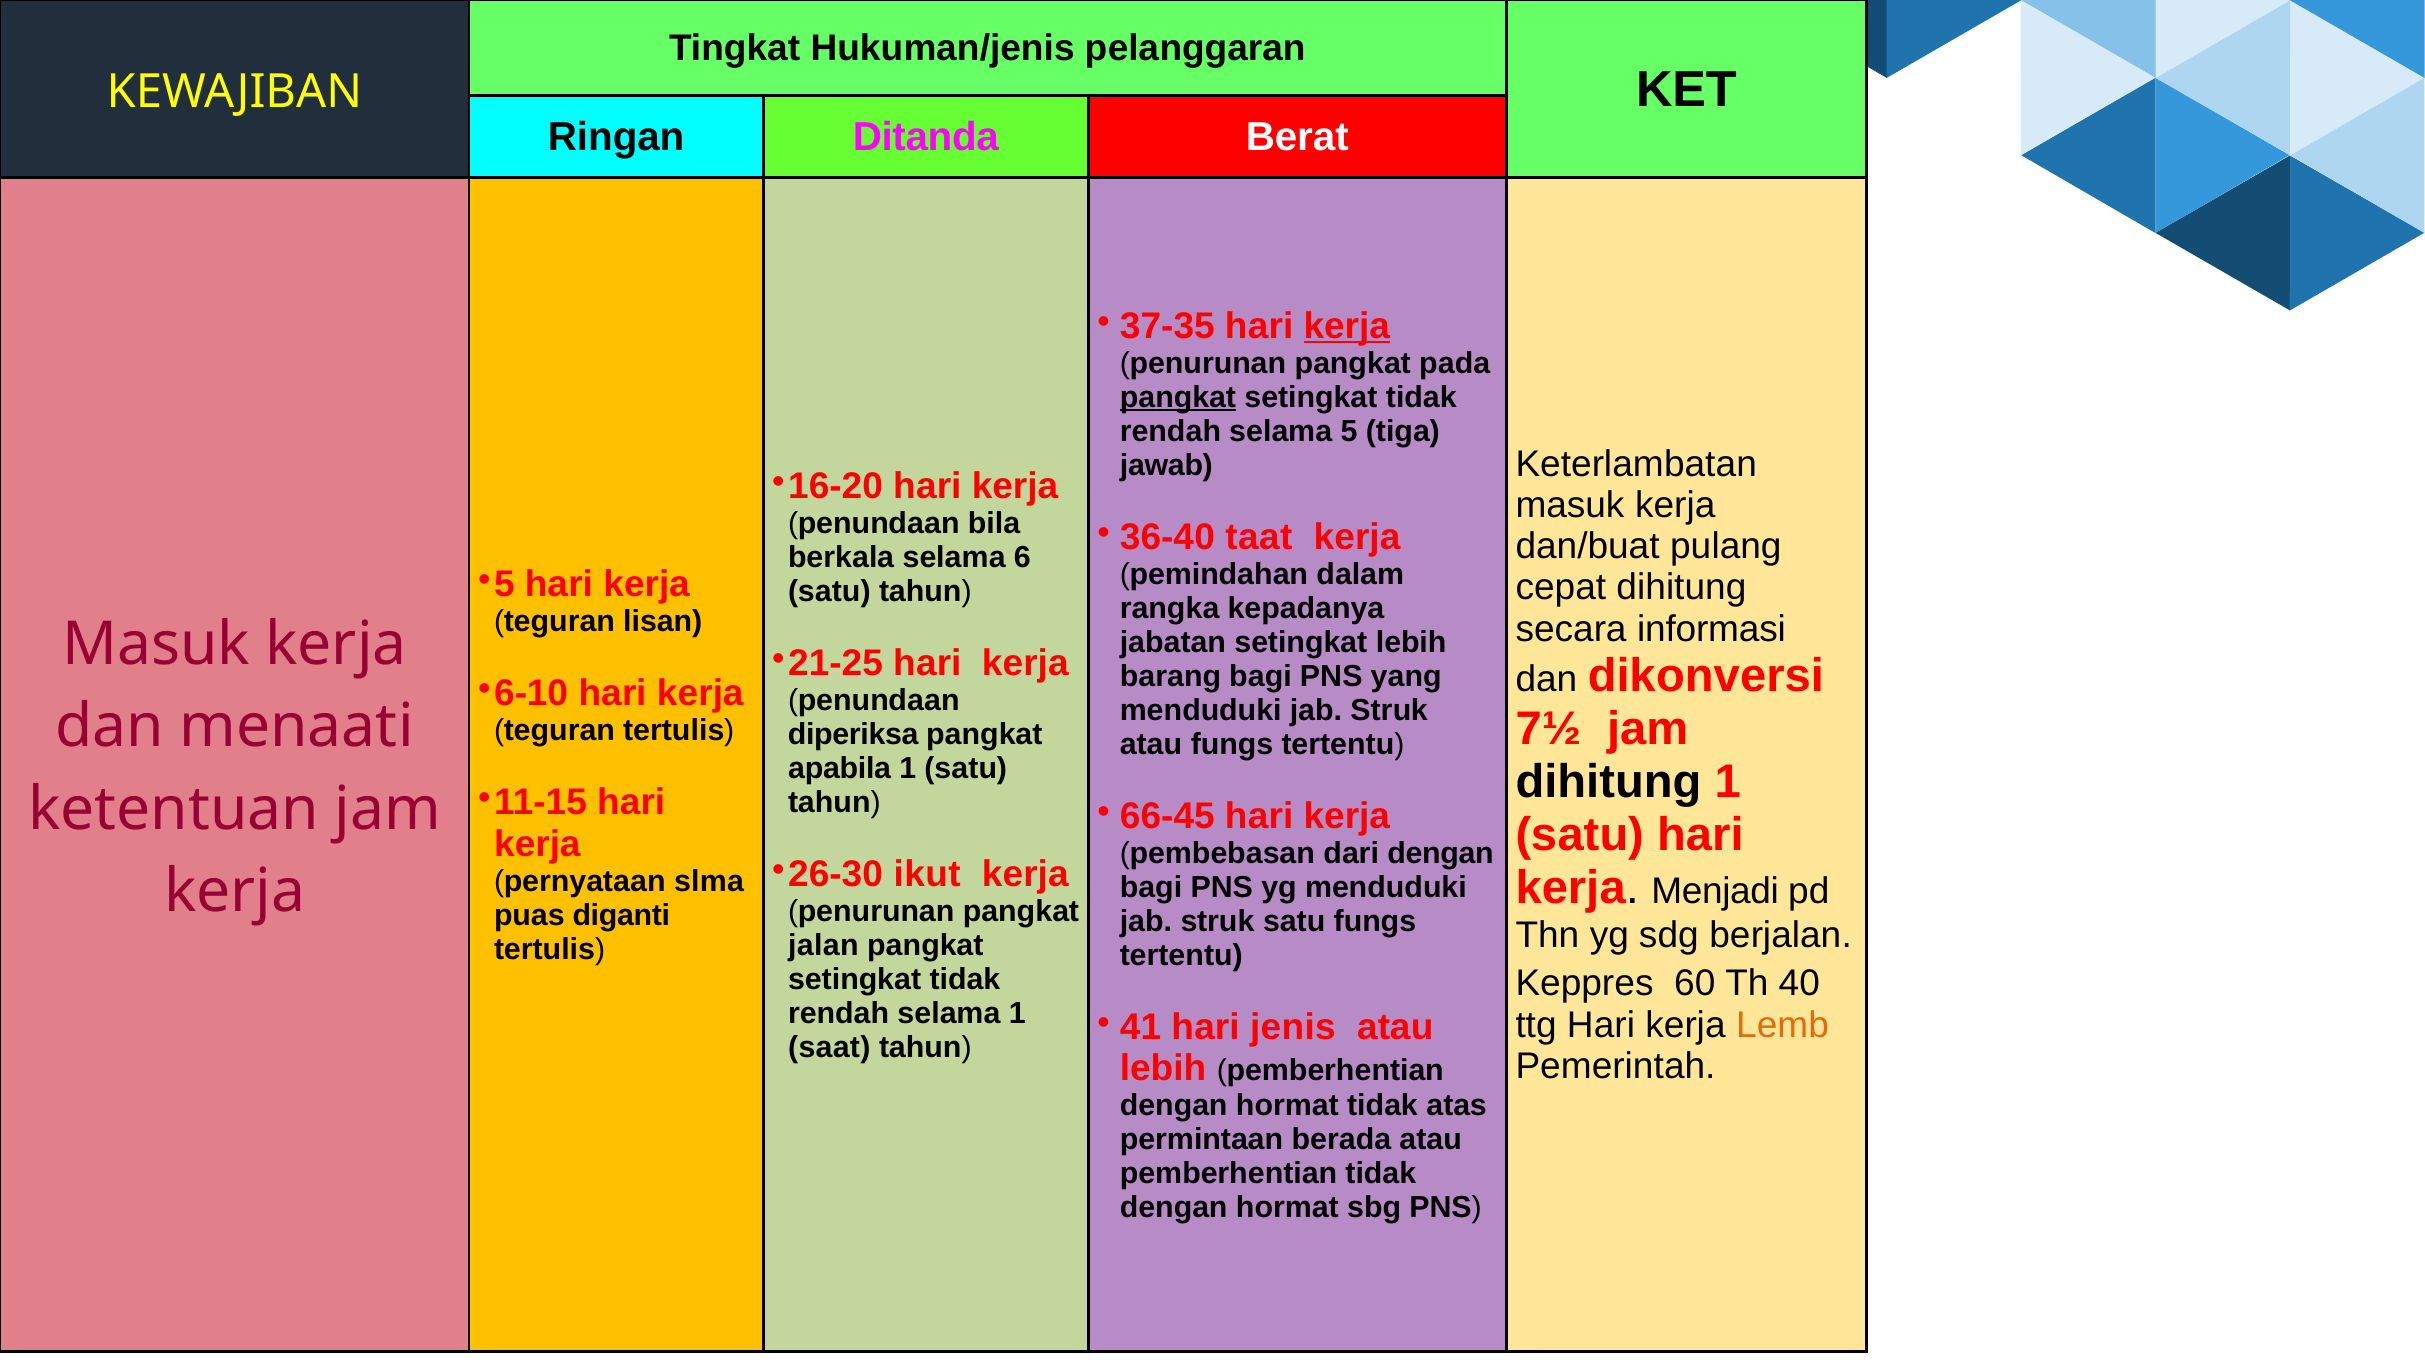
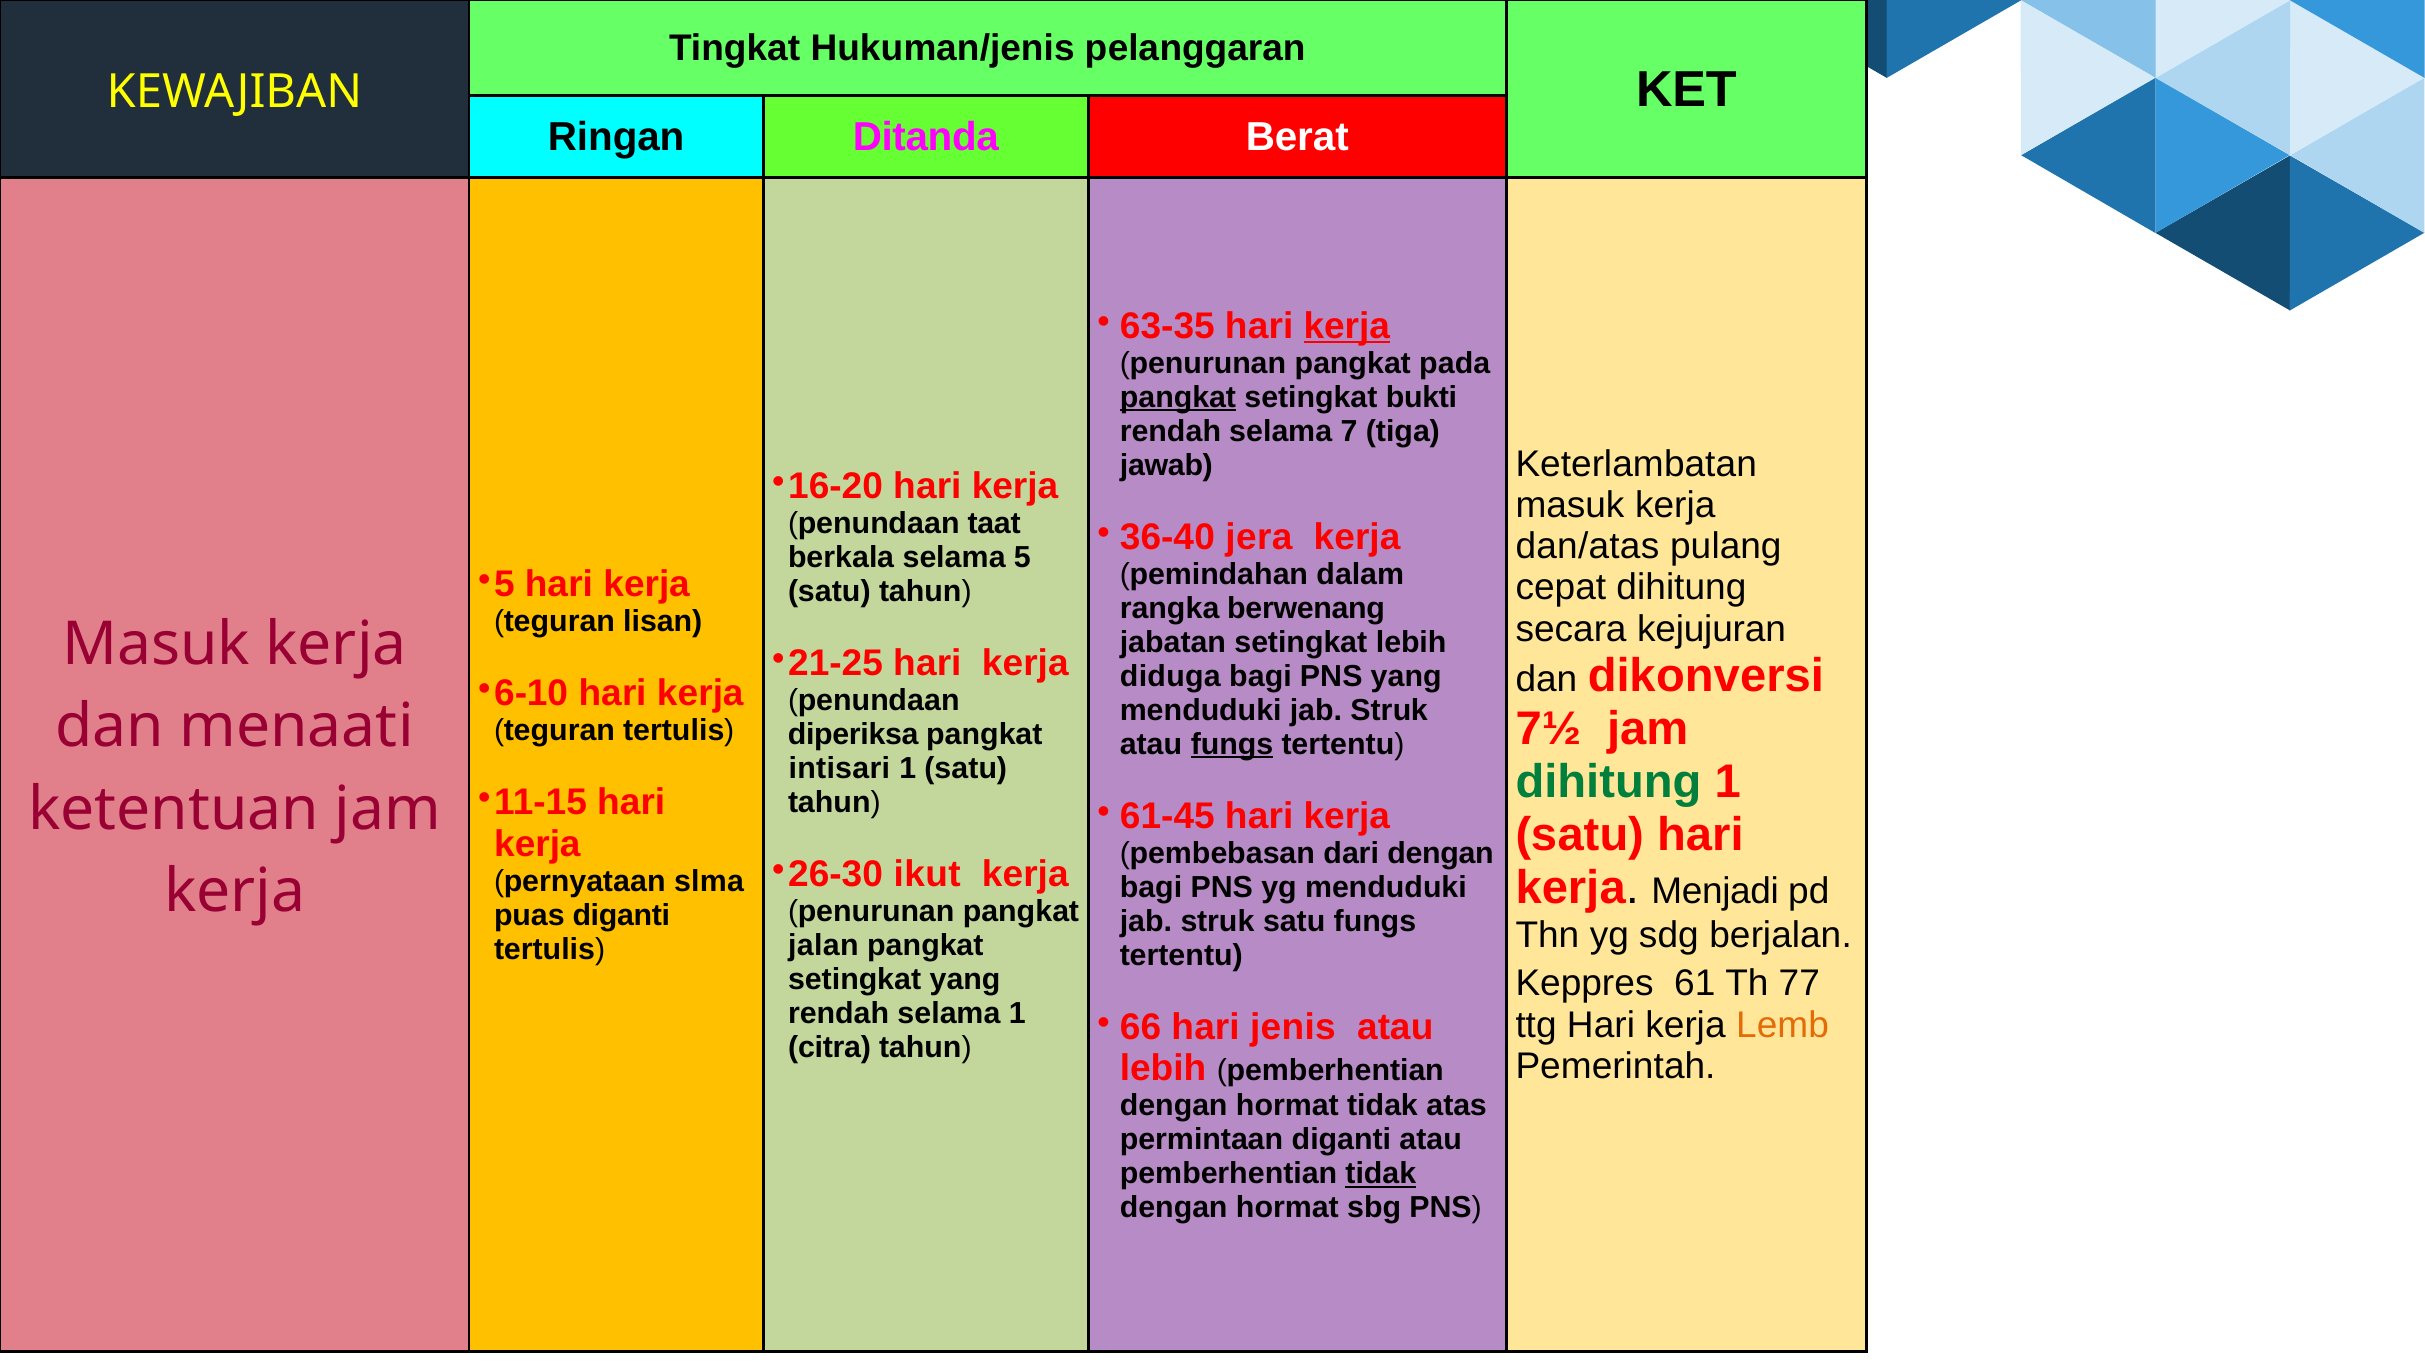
37-35: 37-35 -> 63-35 (1167, 326)
tidak: tidak -> bukti (1421, 397)
5: 5 -> 7 (1349, 431)
bila: bila -> taat (994, 523)
taat: taat -> jera (1259, 537)
dan/buat: dan/buat -> dan/atas (1587, 546)
6: 6 -> 5 (1022, 557)
kepadanya: kepadanya -> berwenang (1306, 608)
informasi: informasi -> kejujuran (1711, 629)
barang: barang -> diduga (1170, 676)
fungs underline: none -> present (1232, 744)
apabila: apabila -> intisari (839, 769)
dihitung colour: black -> green (1608, 782)
66-45: 66-45 -> 61-45 (1167, 816)
tidak: tidak -> yang (965, 980)
60: 60 -> 61 (1695, 984)
40: 40 -> 77 (1799, 984)
41: 41 -> 66 (1141, 1027)
saat: saat -> citra (830, 1048)
permintaan berada: berada -> diganti (1341, 1140)
tidak underline: none -> present (1381, 1174)
